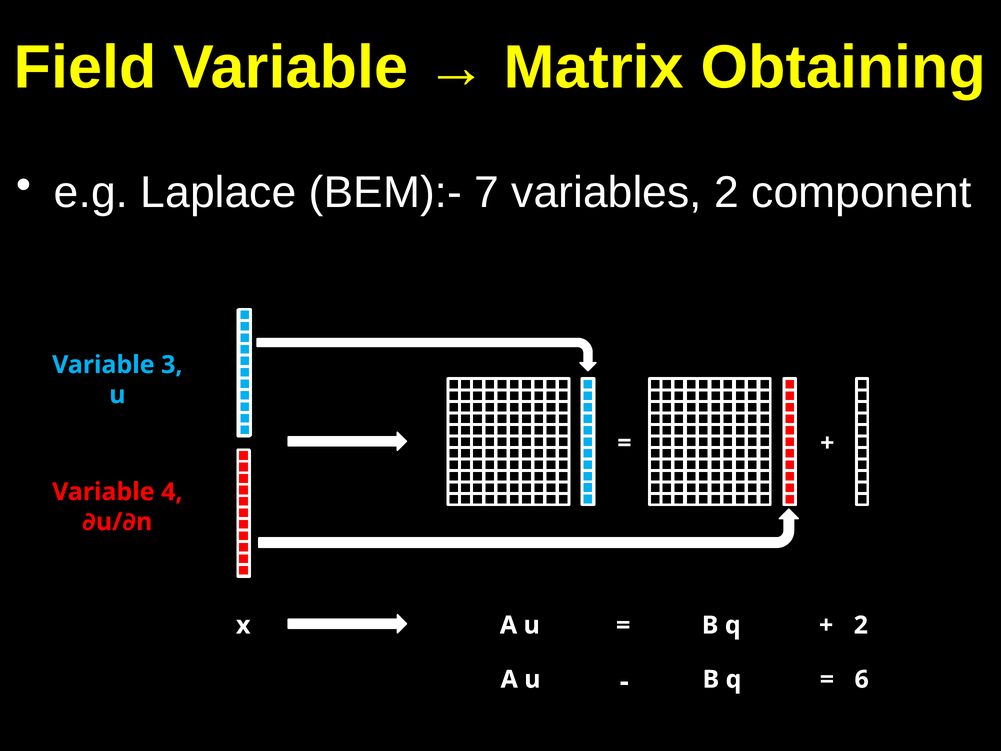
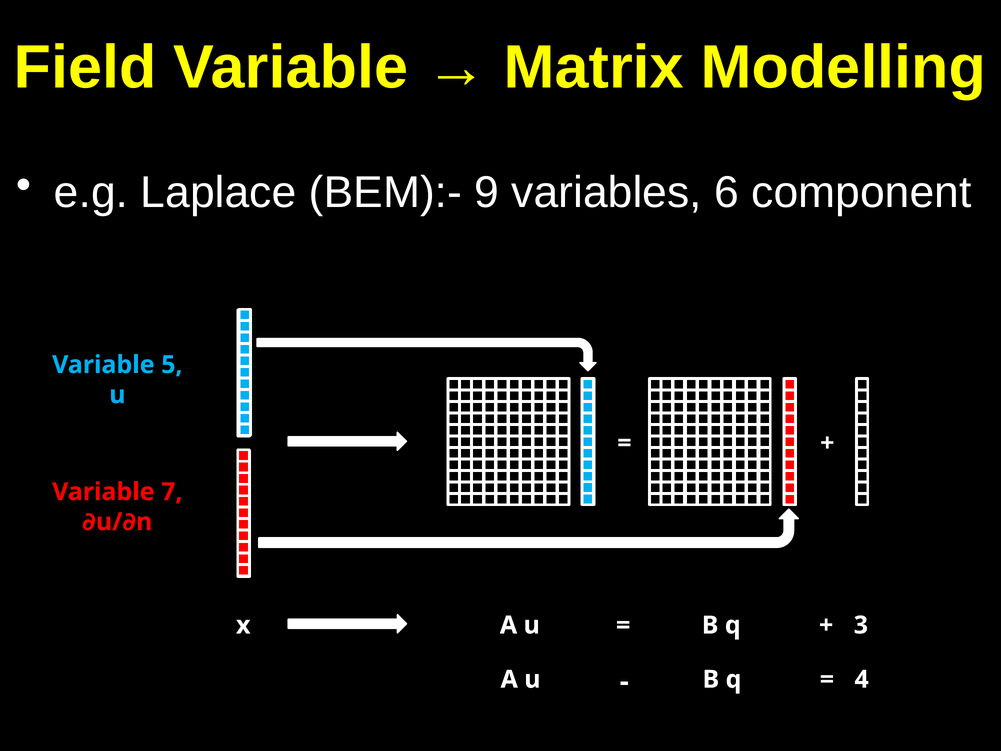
Obtaining: Obtaining -> Modelling (843, 68)
7: 7 -> 9 (487, 192)
variables 2: 2 -> 6 (727, 192)
3: 3 -> 5 (172, 365)
4: 4 -> 7 (172, 492)
2: 2 -> 3 (861, 625)
6: 6 -> 4 (862, 679)
